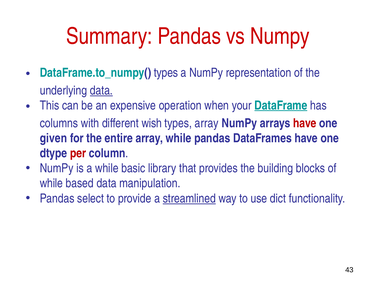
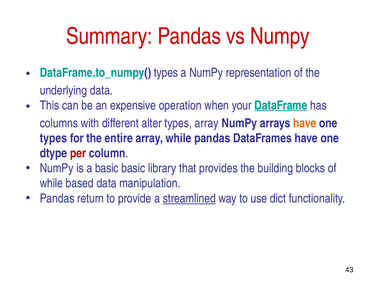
data underline: present -> none (101, 90)
wish: wish -> alter (152, 123)
have colour: red -> orange (305, 123)
given: given -> types (53, 138)
a while: while -> basic (107, 168)
select: select -> return (91, 198)
